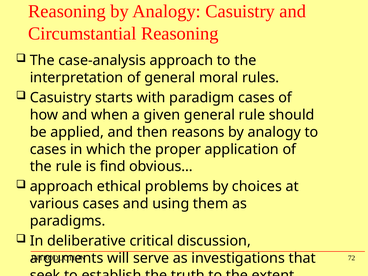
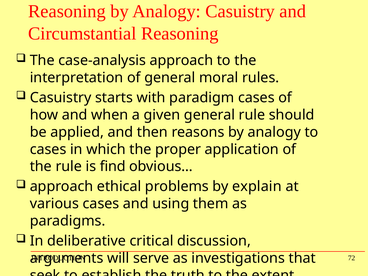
choices: choices -> explain (257, 187)
